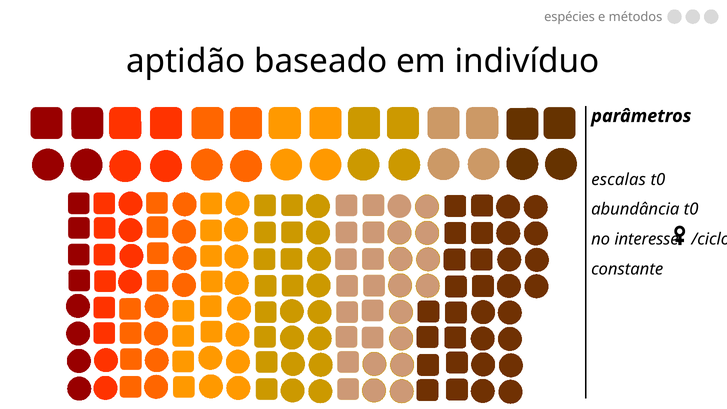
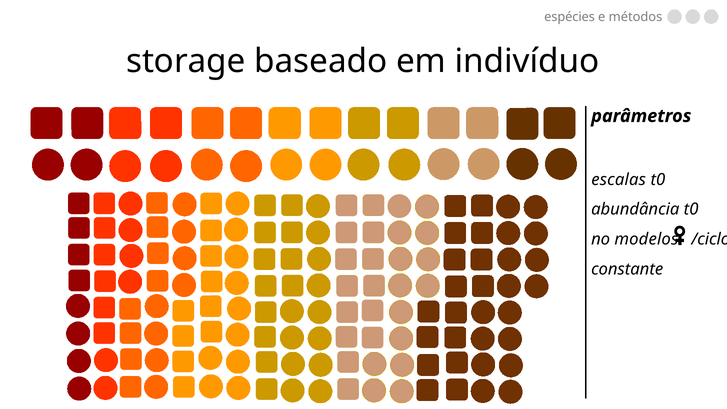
aptidão: aptidão -> storage (186, 61)
interesse: interesse -> modelos (646, 239)
